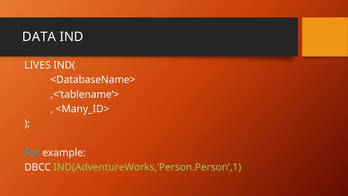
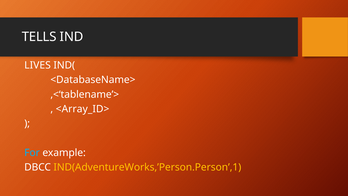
DATA: DATA -> TELLS (39, 37)
<Many_ID>: <Many_ID> -> <Array_ID> (83, 109)
IND(AdventureWorks,’Person.Person’,1 colour: light green -> yellow (147, 167)
